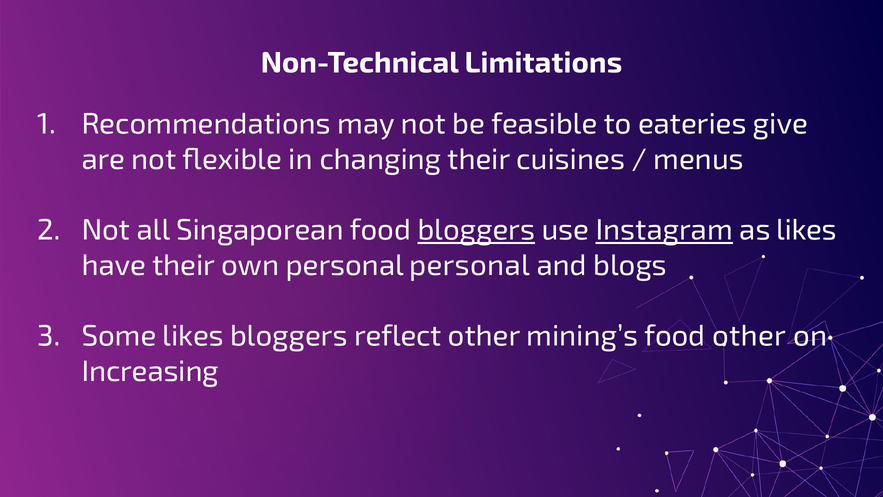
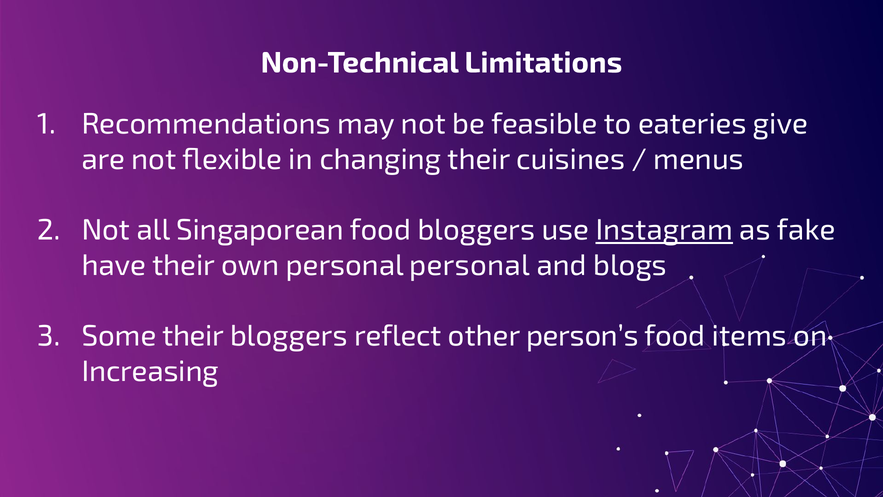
bloggers underline: present -> none (476, 230)
as likes: likes -> fake (806, 230)
Some likes: likes -> their (193, 336)
mining’s: mining’s -> person’s (582, 336)
food other: other -> items (749, 336)
